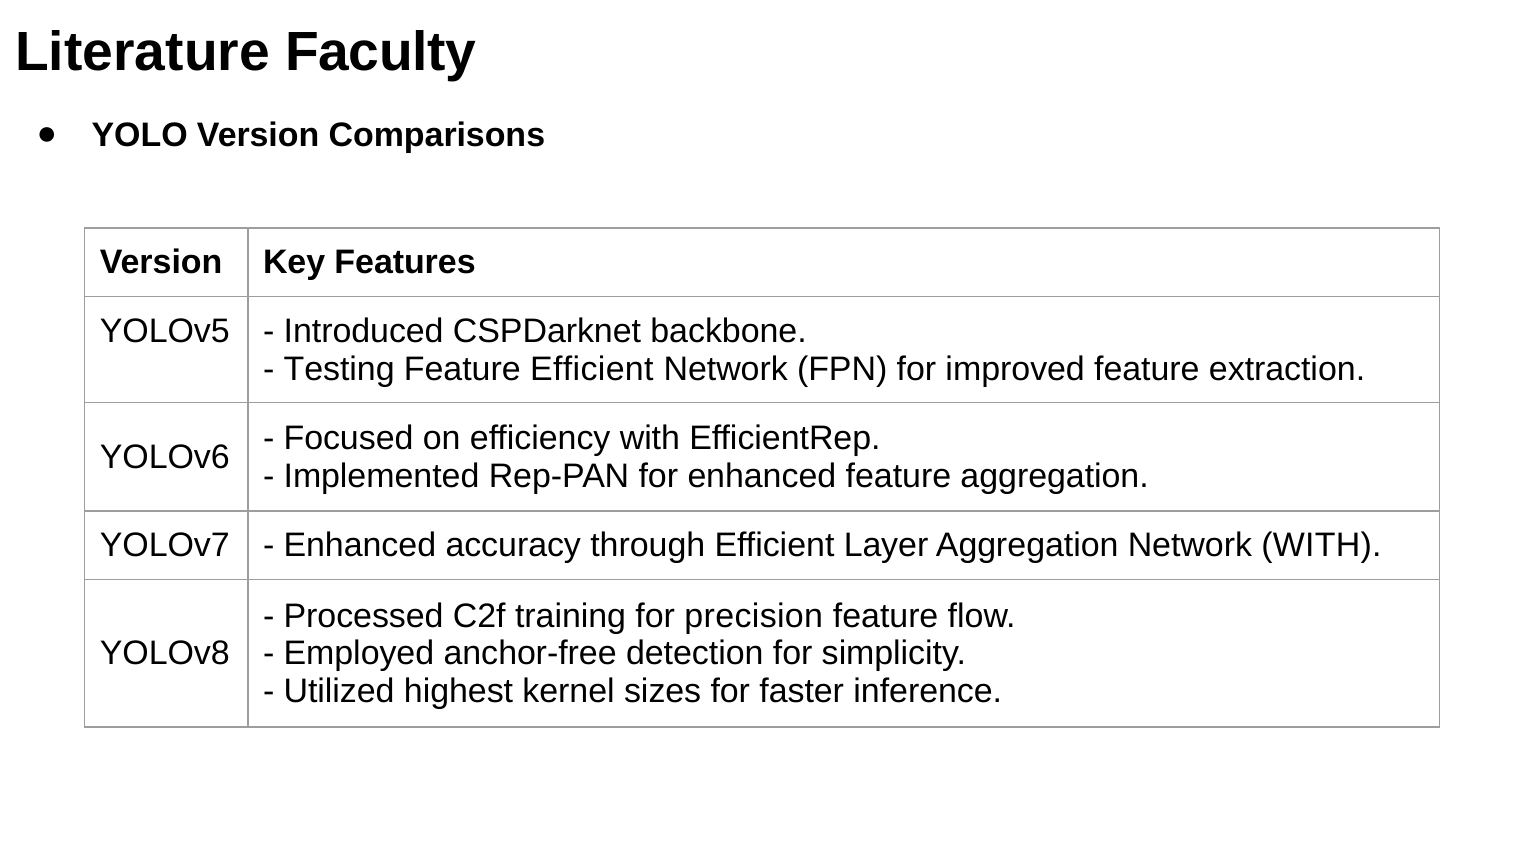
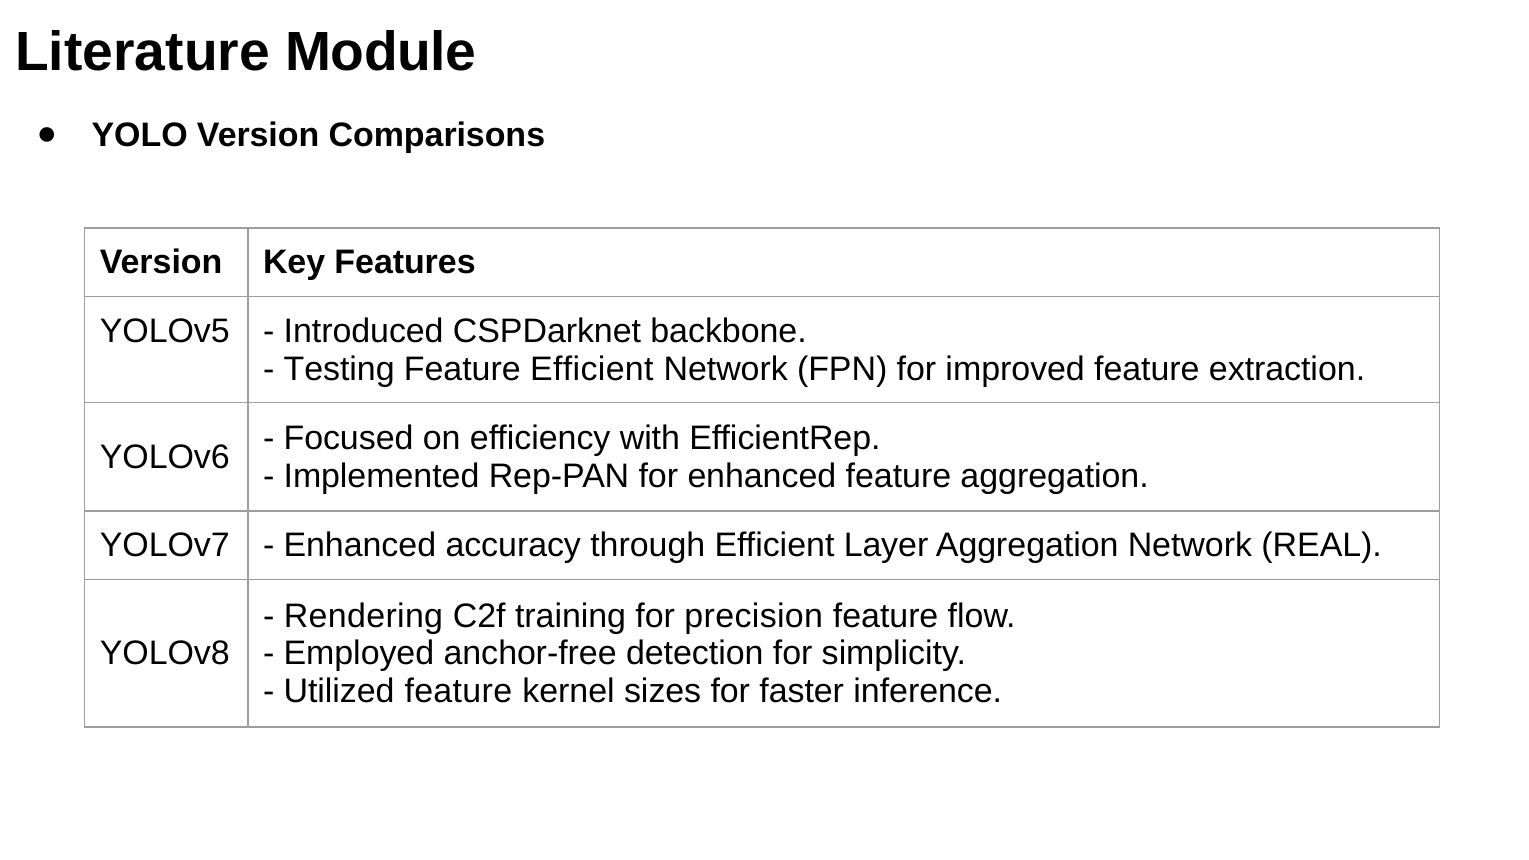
Faculty: Faculty -> Module (381, 52)
Network WITH: WITH -> REAL (1322, 546)
Processed: Processed -> Rendering (363, 616)
Utilized highest: highest -> feature (458, 692)
